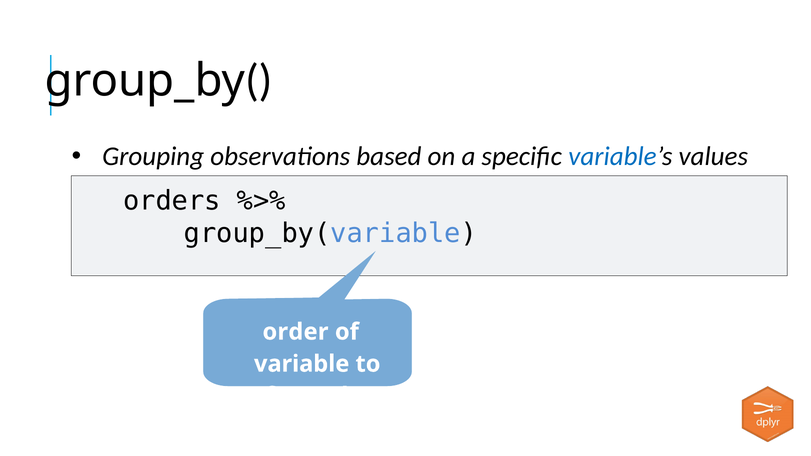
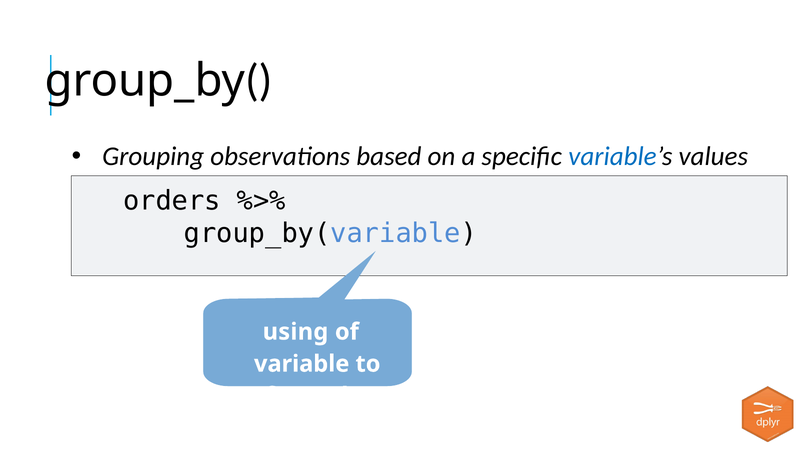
order: order -> using (295, 332)
